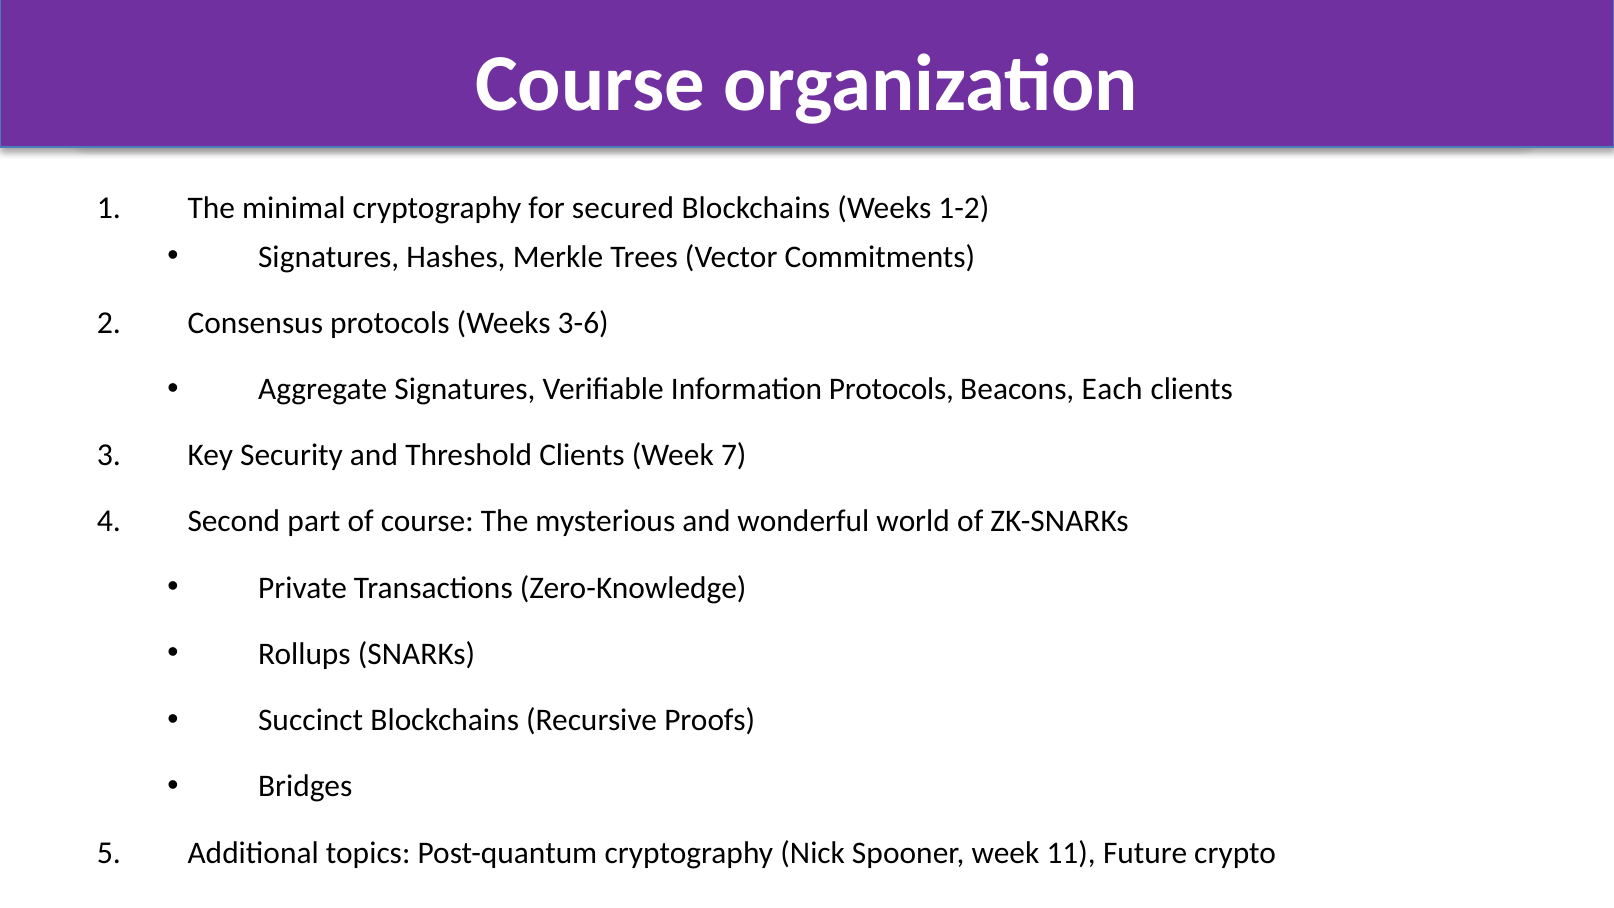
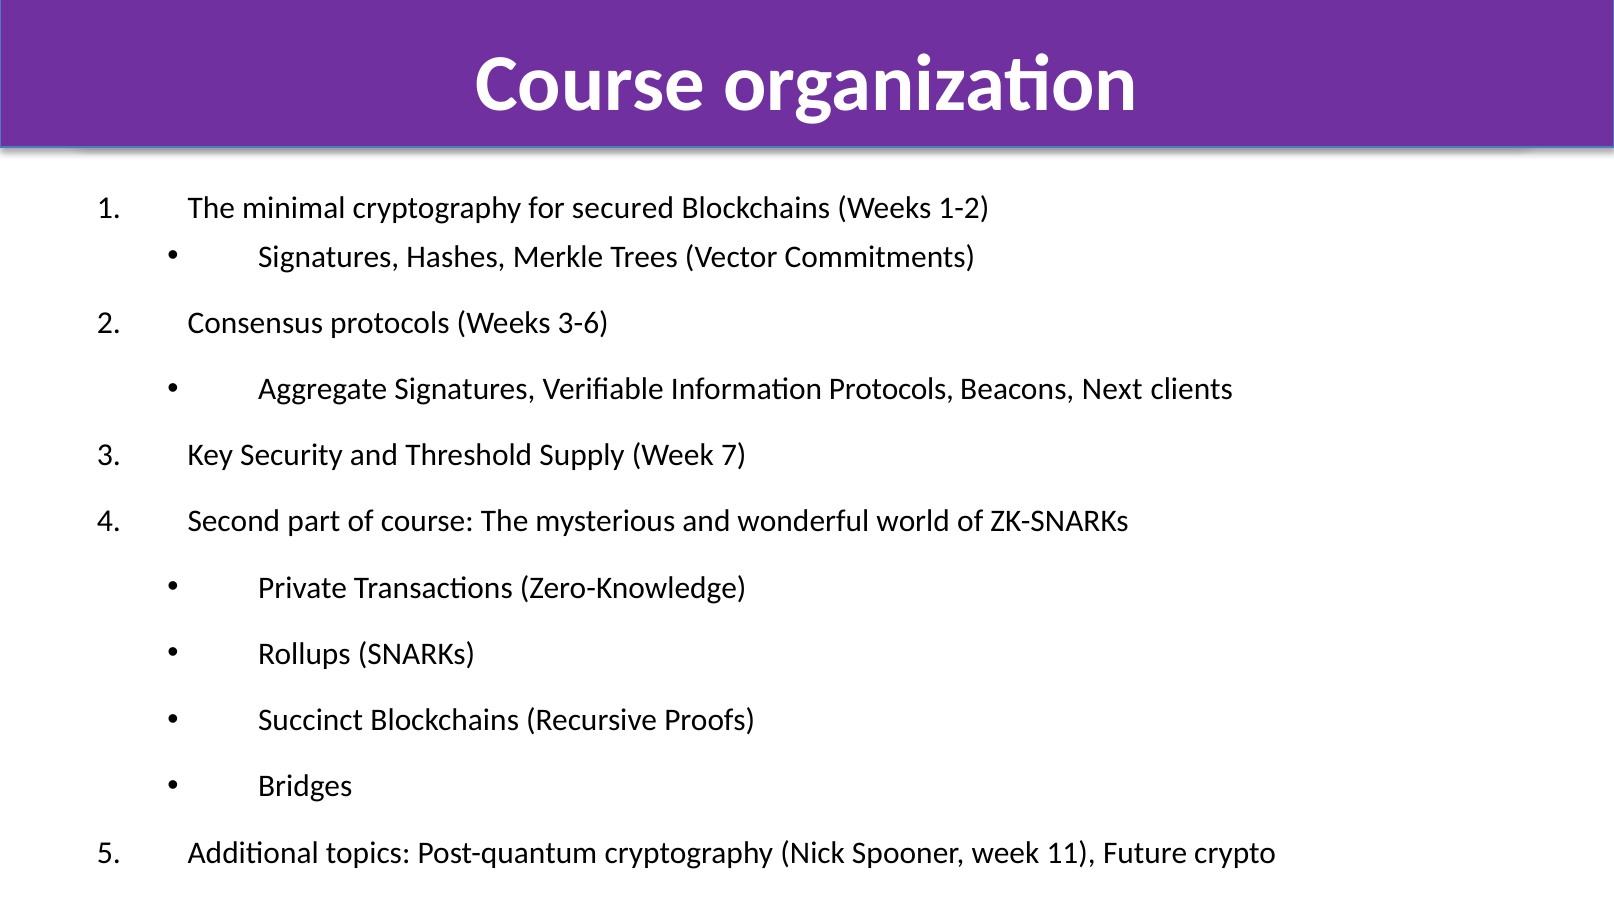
Each: Each -> Next (1112, 389)
Threshold Clients: Clients -> Supply (582, 455)
